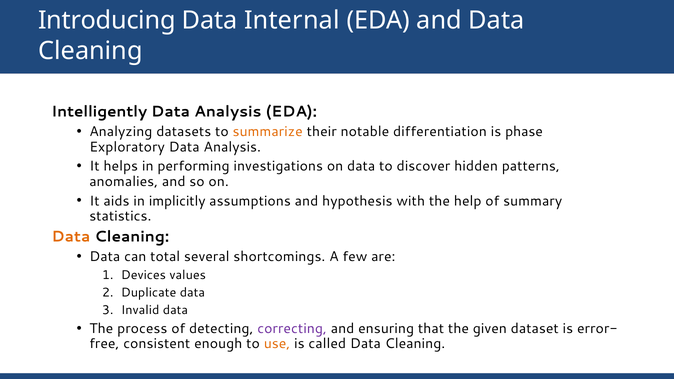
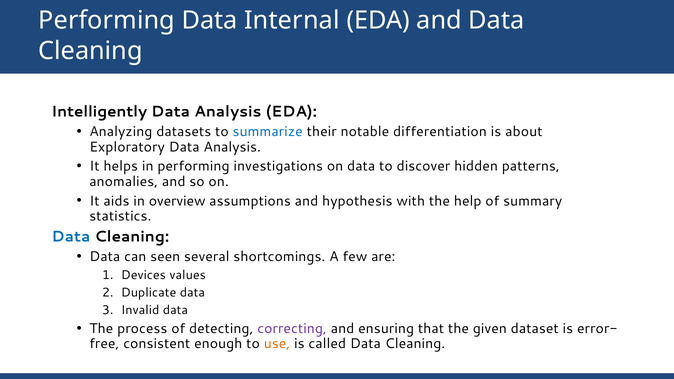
Introducing: Introducing -> Performing (107, 21)
summarize colour: orange -> blue (268, 132)
phase: phase -> about (524, 132)
implicitly: implicitly -> overview (177, 201)
Data colour: orange -> blue (71, 237)
total: total -> seen (165, 257)
